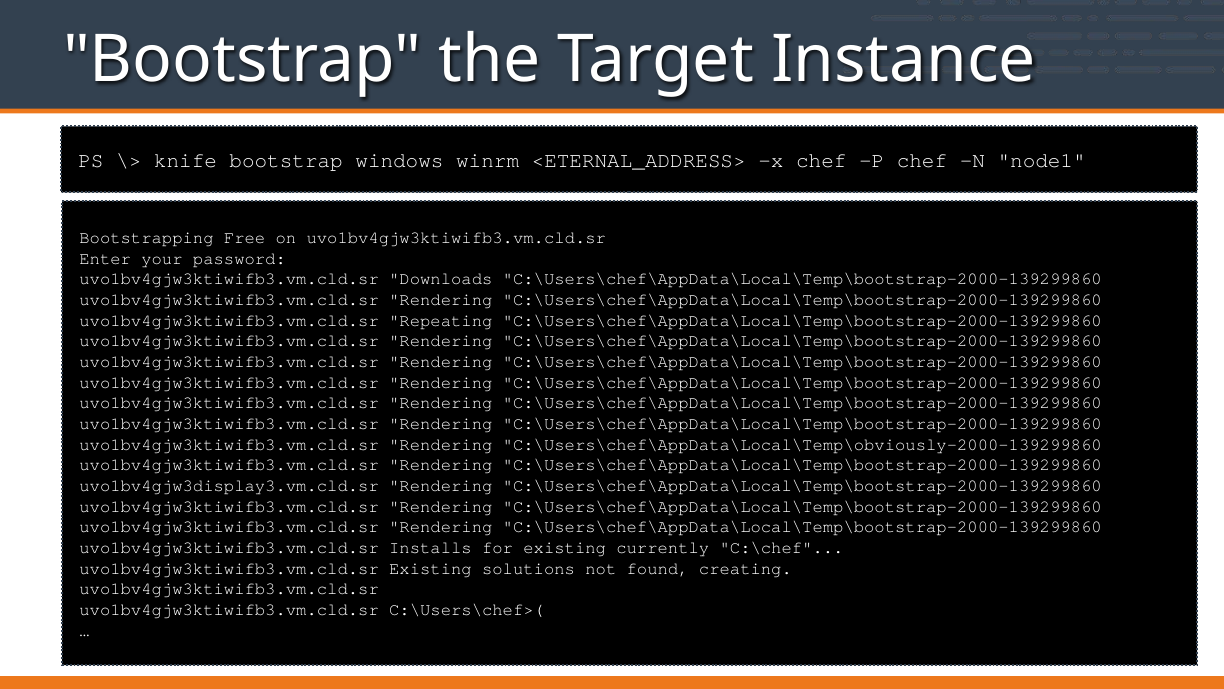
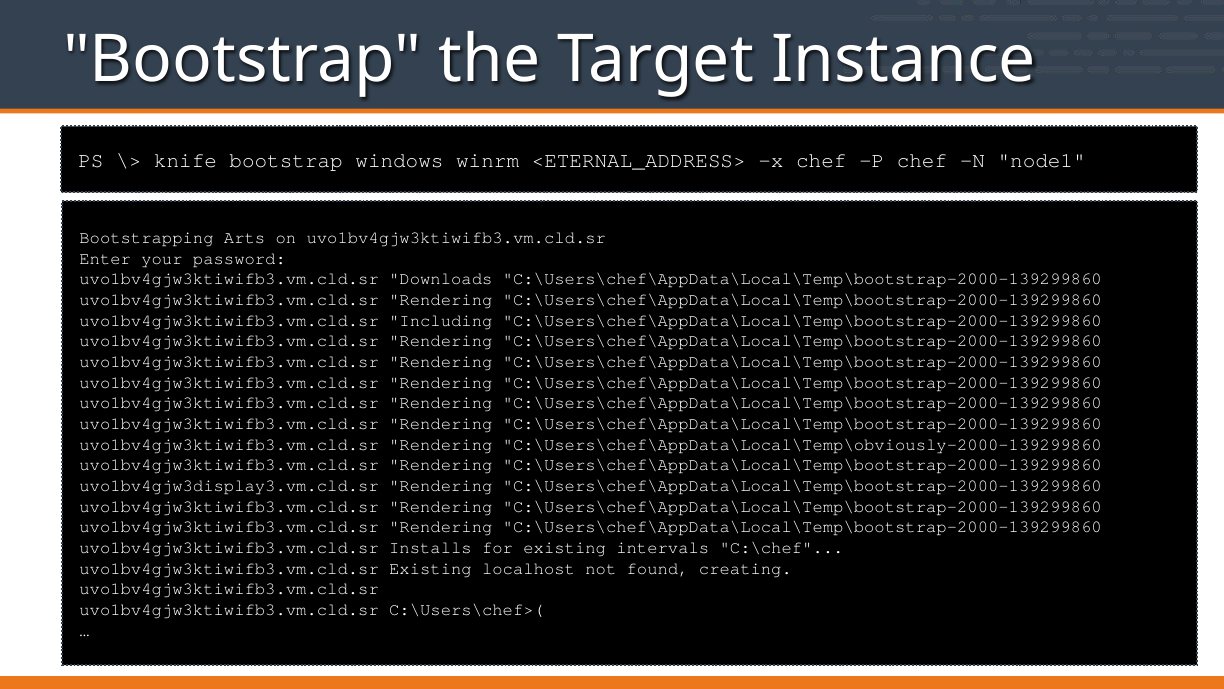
Free: Free -> Arts (245, 238)
Repeating: Repeating -> Including (441, 320)
currently: currently -> intervals (663, 547)
solutions: solutions -> localhost (529, 568)
